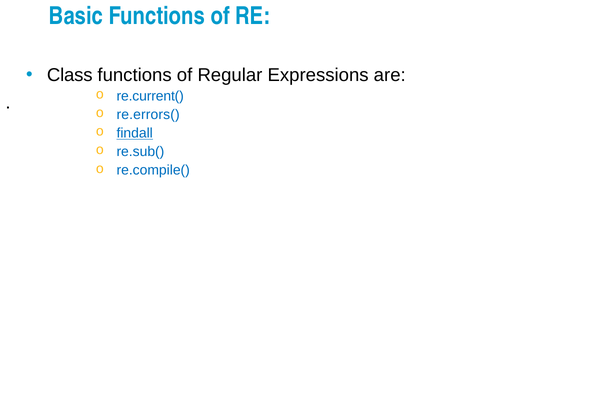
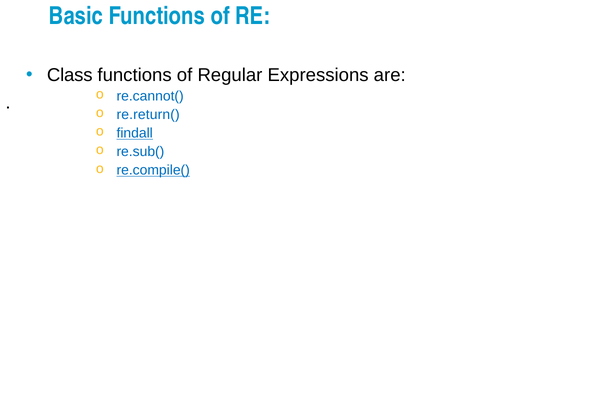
re.current(: re.current( -> re.cannot( (150, 96)
re.errors(: re.errors( -> re.return( (148, 115)
re.compile( underline: none -> present (153, 170)
